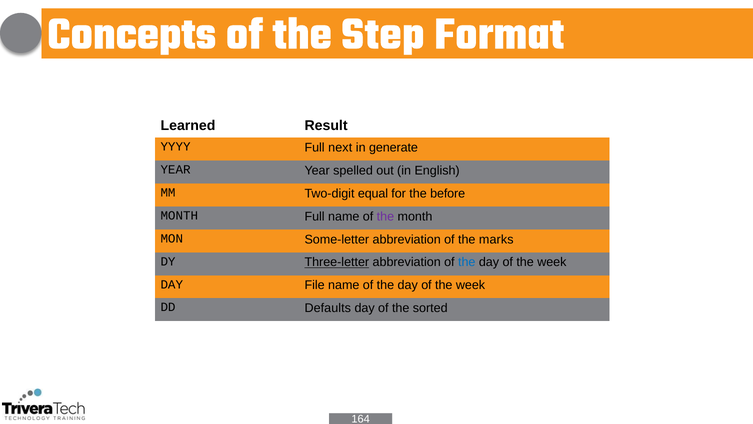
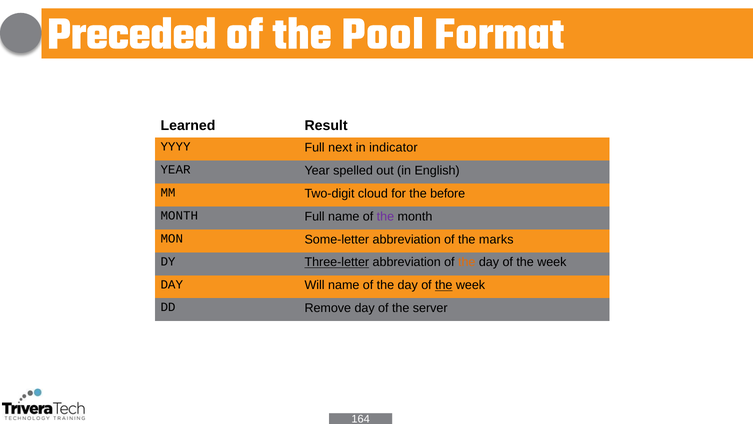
Concepts: Concepts -> Preceded (132, 33)
Step: Step -> Pool (383, 33)
generate: generate -> indicator (393, 148)
equal: equal -> cloud (373, 193)
the colour: blue -> orange (467, 262)
File: File -> Will (315, 285)
the underline: none -> present (444, 285)
Defaults: Defaults -> Remove (328, 308)
sorted: sorted -> server (430, 308)
